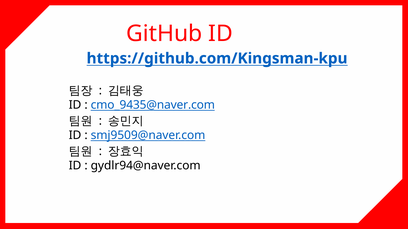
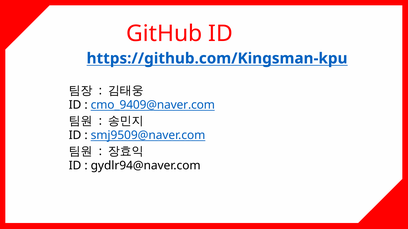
cmo_9435@naver.com: cmo_9435@naver.com -> cmo_9409@naver.com (153, 105)
